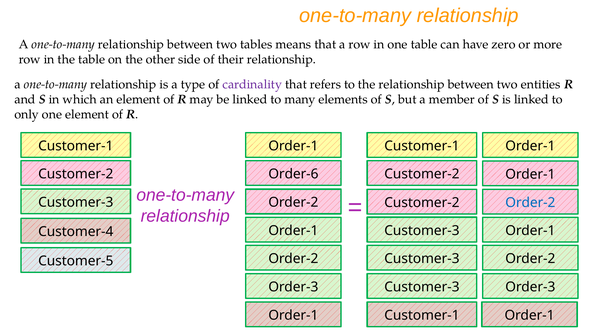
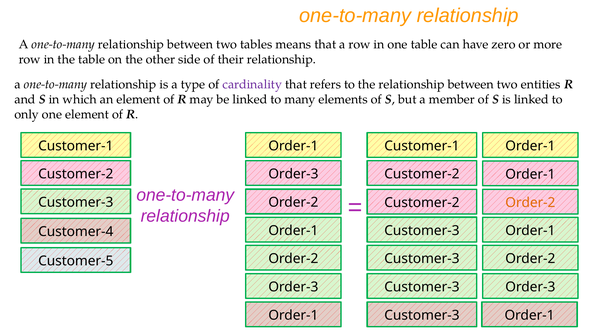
Customer-2 Order-6: Order-6 -> Order-3 (293, 174)
Order-2 colour: blue -> orange (530, 203)
Customer-1: Customer-1 -> Customer-3 (422, 316)
